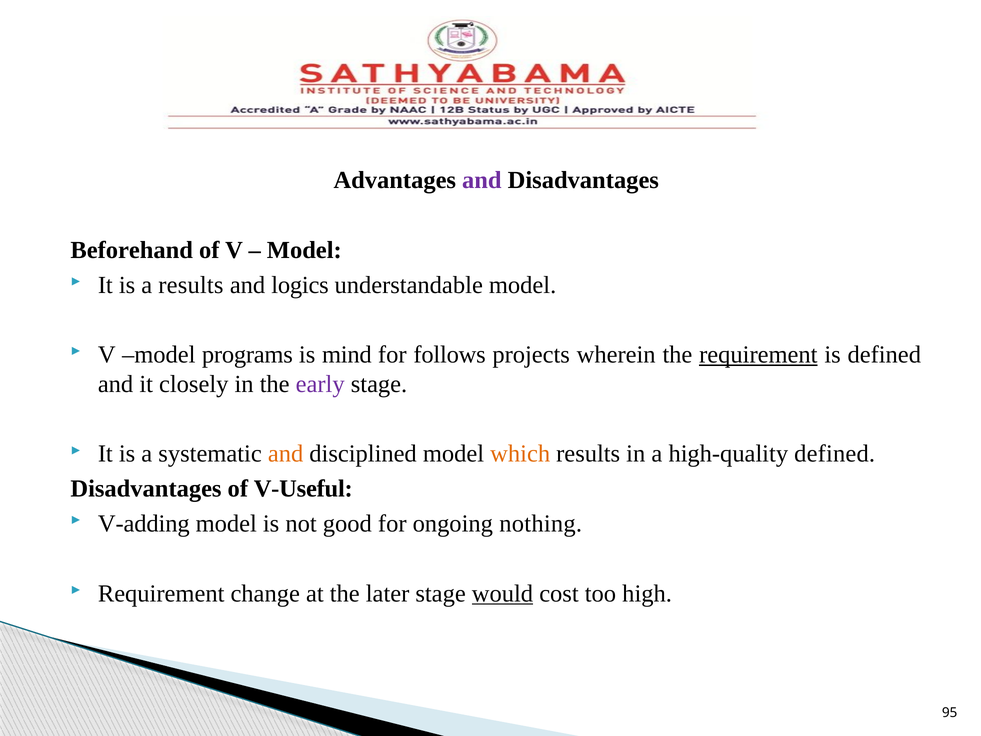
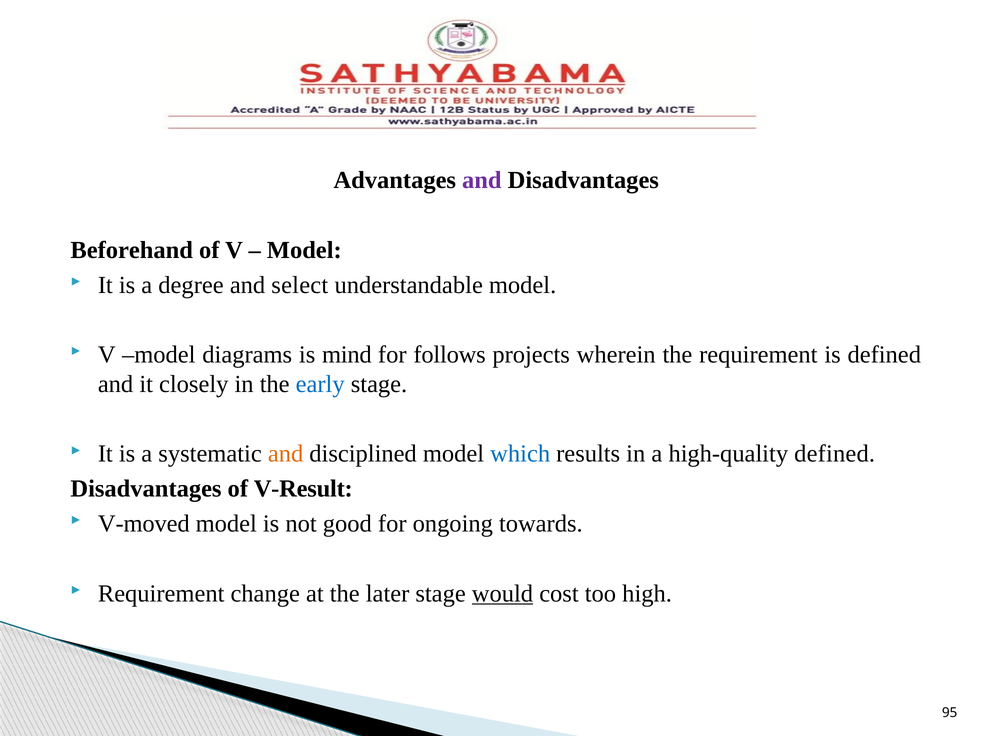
a results: results -> degree (191, 285)
logics: logics -> select (300, 285)
programs: programs -> diagrams (247, 355)
requirement underline: present -> none (758, 355)
early colour: purple -> blue (320, 384)
which colour: orange -> blue (520, 454)
V-Useful: V-Useful -> V-Result (303, 489)
V-adding: V-adding -> V-moved (144, 524)
nothing: nothing -> towards (541, 524)
